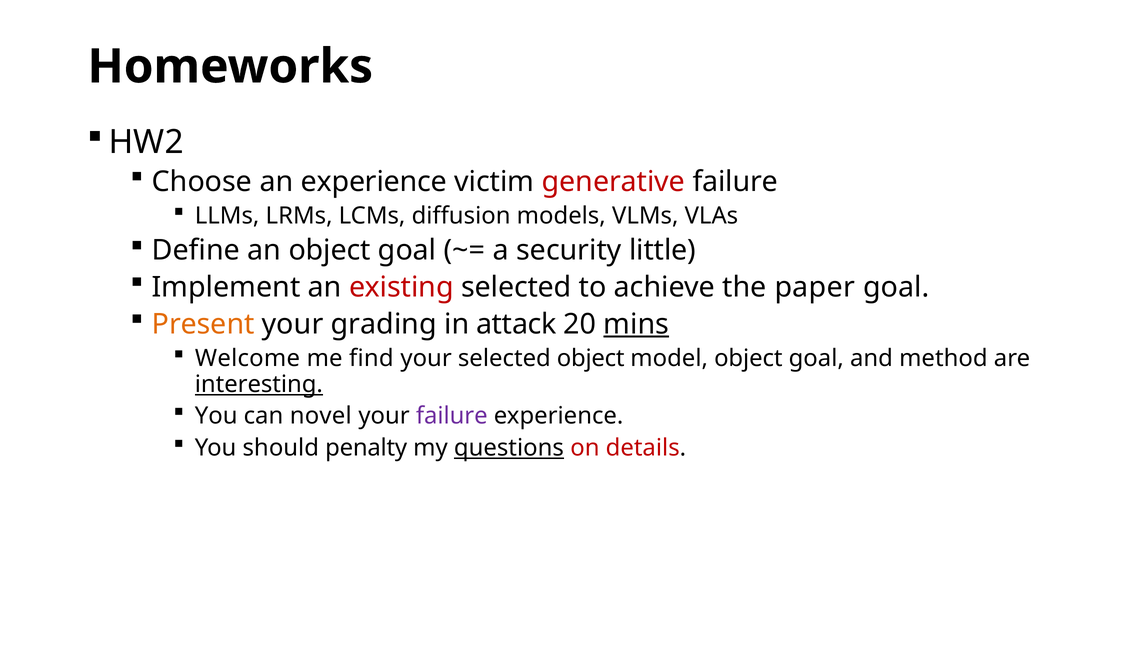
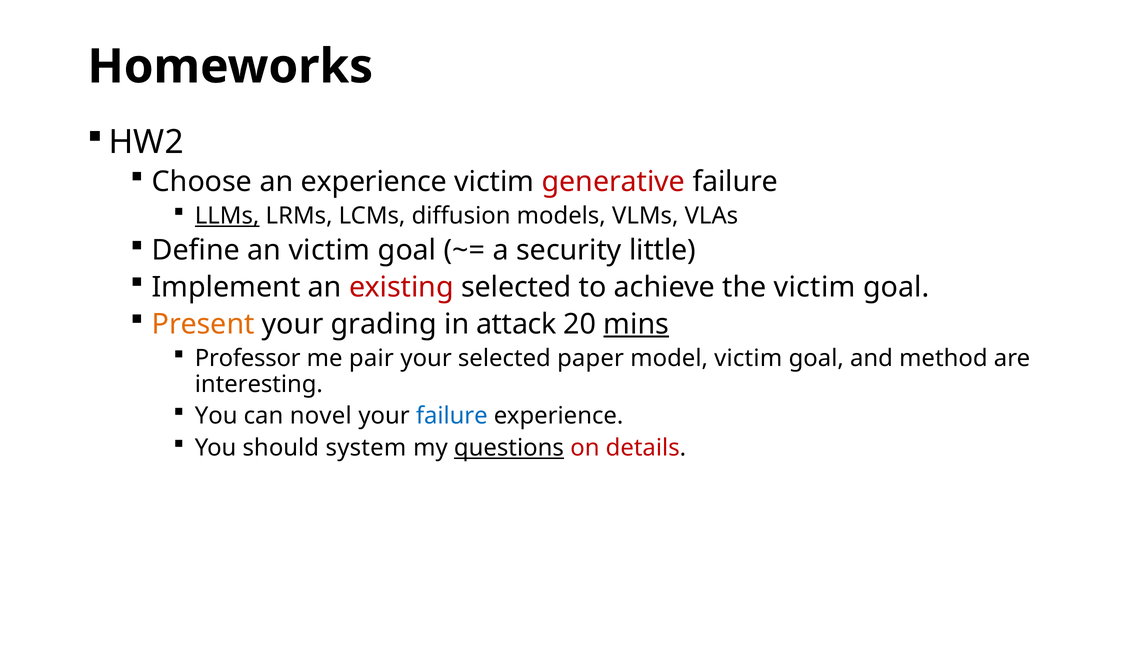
LLMs underline: none -> present (227, 216)
an object: object -> victim (329, 250)
the paper: paper -> victim (815, 287)
Welcome: Welcome -> Professor (248, 358)
find: find -> pair (371, 358)
selected object: object -> paper (591, 358)
model object: object -> victim (748, 358)
interesting underline: present -> none (259, 384)
failure colour: purple -> blue (452, 416)
penalty: penalty -> system (366, 448)
